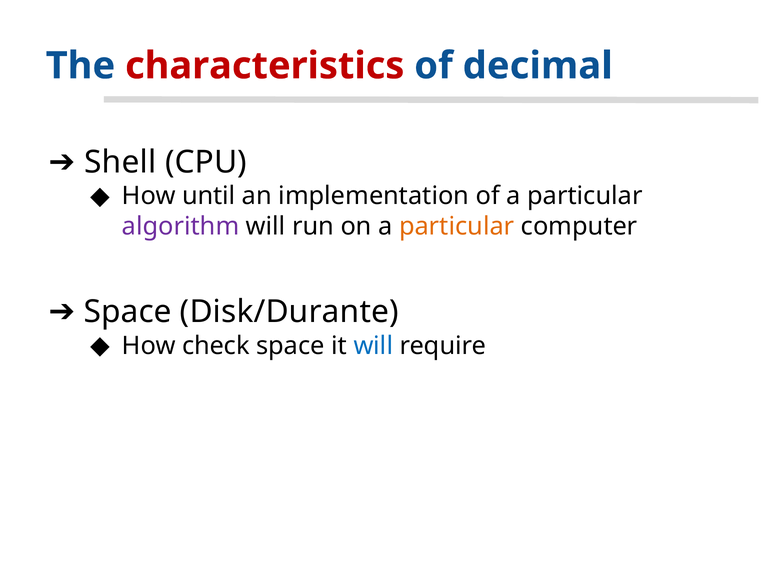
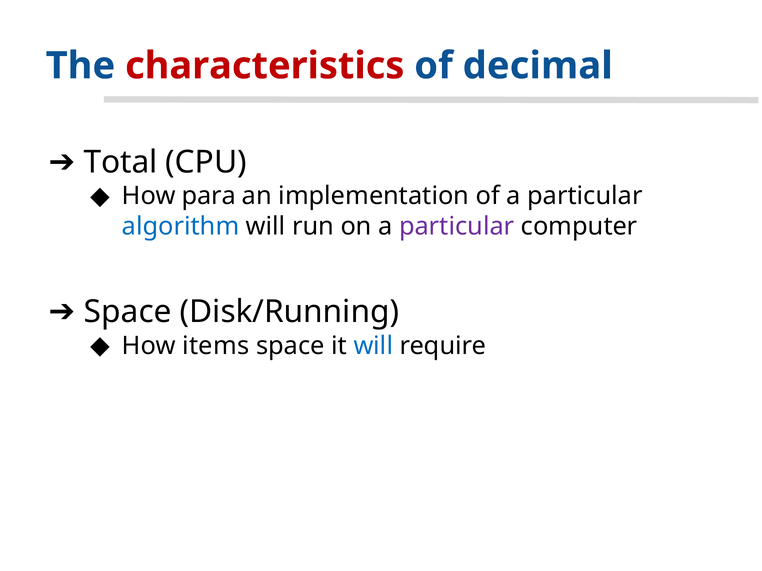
Shell: Shell -> Total (121, 162)
until: until -> para (209, 196)
algorithm colour: purple -> blue (181, 227)
particular colour: orange -> purple (457, 227)
Disk/Durante: Disk/Durante -> Disk/Running (289, 312)
check: check -> items (216, 346)
